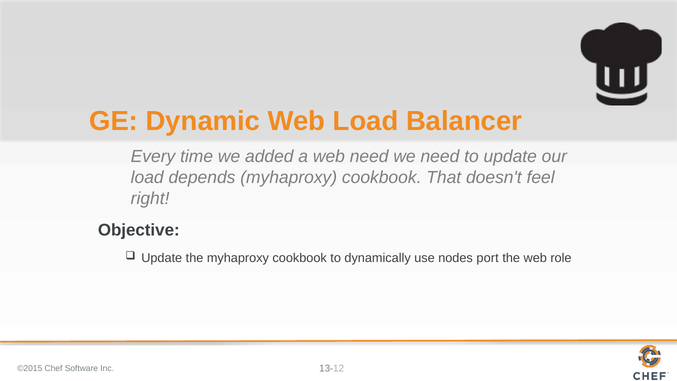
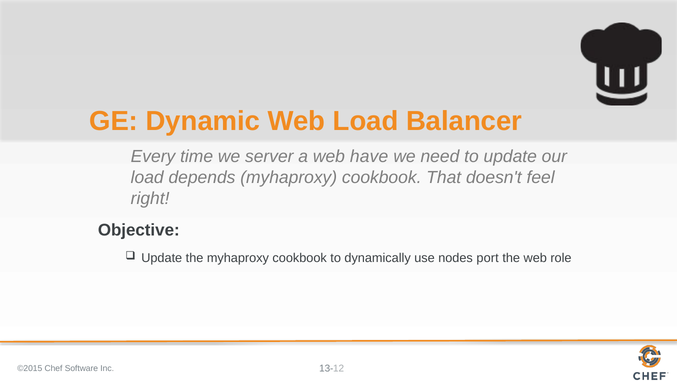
added: added -> server (269, 156)
web need: need -> have (369, 156)
